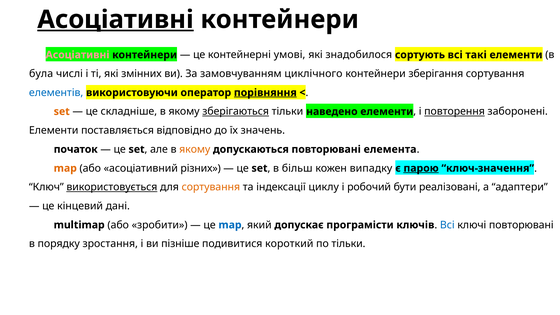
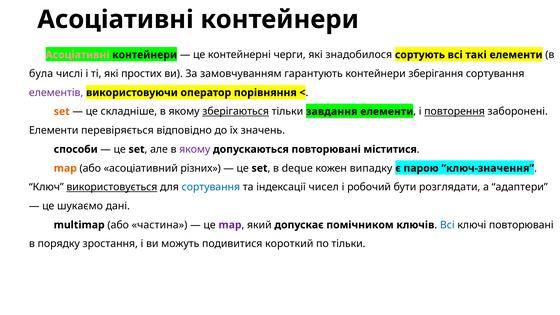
Асоціативні underline: present -> none (116, 20)
умові: умові -> черги (290, 55)
змінних: змінних -> простих (141, 74)
циклічного: циклічного -> гарантують (313, 74)
елементів colour: blue -> purple (56, 93)
порівняння underline: present -> none (265, 93)
наведено: наведено -> завдання (332, 112)
поставляється: поставляється -> перевіряється (117, 130)
початок: початок -> способи (76, 149)
якому colour: orange -> purple (195, 149)
елемента: елемента -> міститися (390, 149)
більш: більш -> deque (297, 168)
парою underline: present -> none (421, 168)
сортування colour: orange -> blue (211, 187)
циклу: циклу -> чисел (324, 187)
реалізовані: реалізовані -> розглядати (450, 187)
кінцевий: кінцевий -> шукаємо (80, 206)
зробити: зробити -> частина (160, 225)
map colour: blue -> purple (230, 225)
програмісти: програмісти -> помічником (360, 225)
пізніше: пізніше -> можуть (180, 244)
